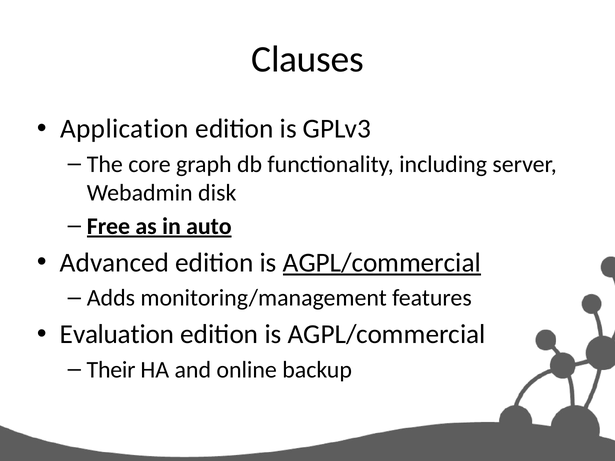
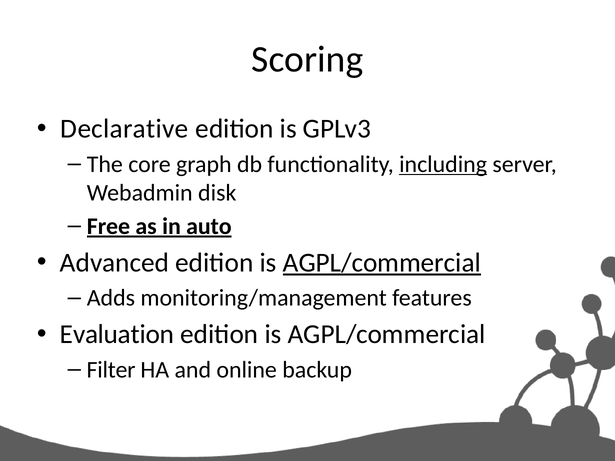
Clauses: Clauses -> Scoring (307, 60)
Application: Application -> Declarative (124, 129)
including underline: none -> present (443, 164)
Their: Their -> Filter (111, 370)
